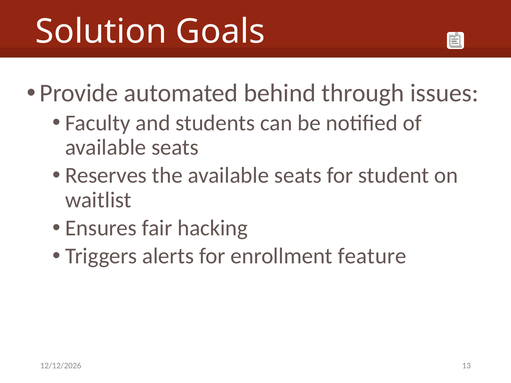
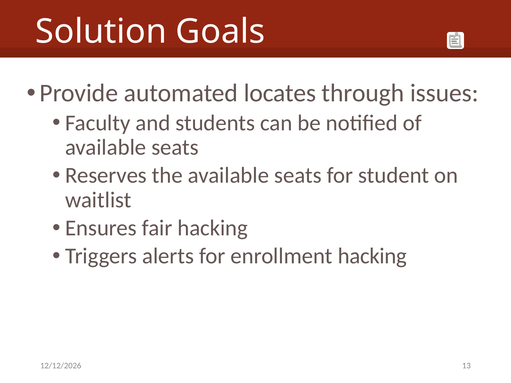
behind: behind -> locates (280, 93)
enrollment feature: feature -> hacking (372, 256)
